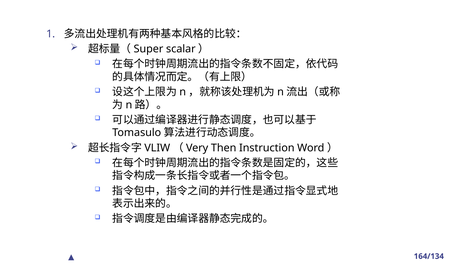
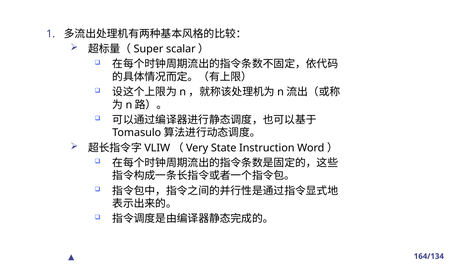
Then: Then -> State (224, 148)
